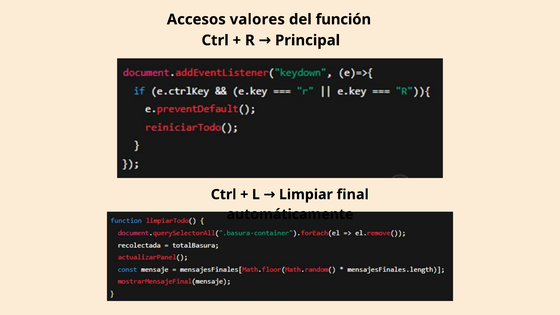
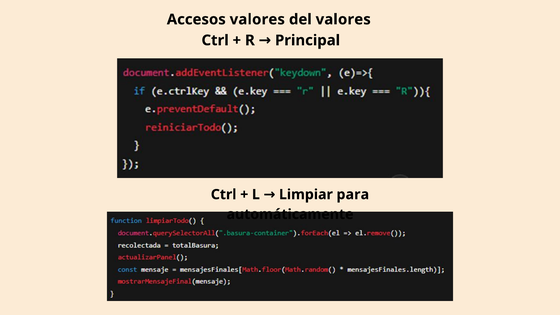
del función: función -> valores (343, 19)
final: final -> para (353, 195)
